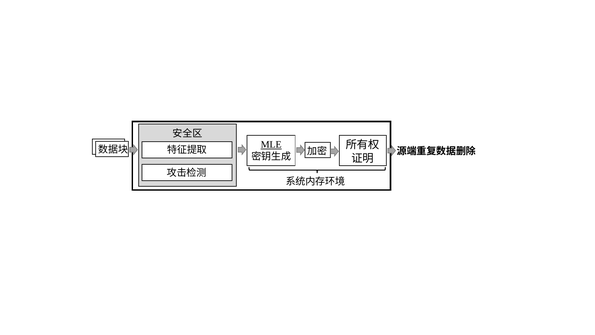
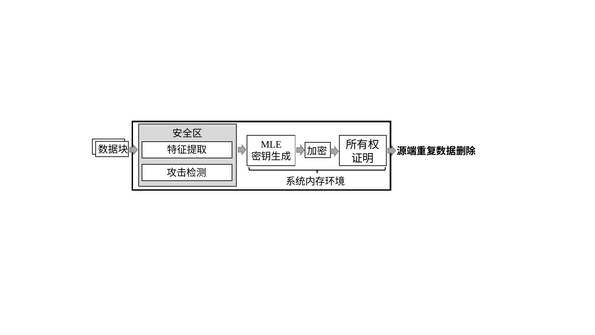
MLE underline: present -> none (271, 145)
